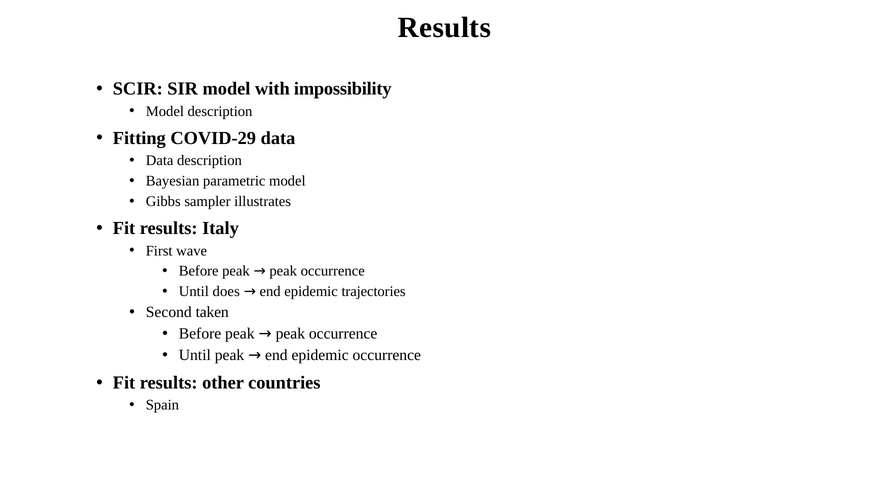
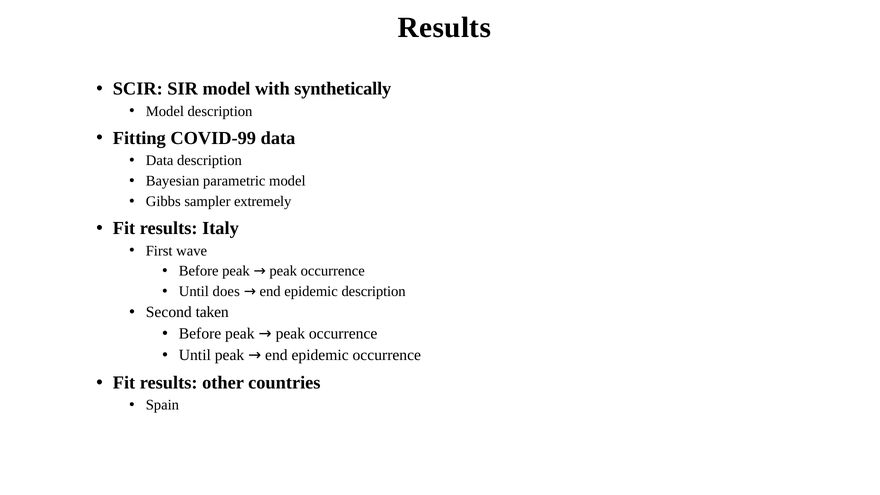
impossibility: impossibility -> synthetically (343, 89)
COVID-29: COVID-29 -> COVID-99 (213, 138)
illustrates: illustrates -> extremely (263, 201)
epidemic trajectories: trajectories -> description (374, 291)
